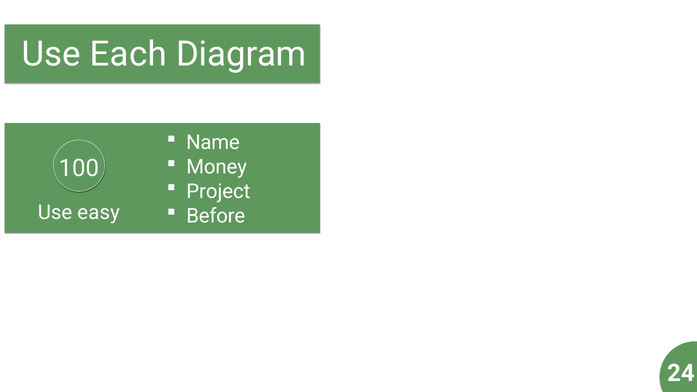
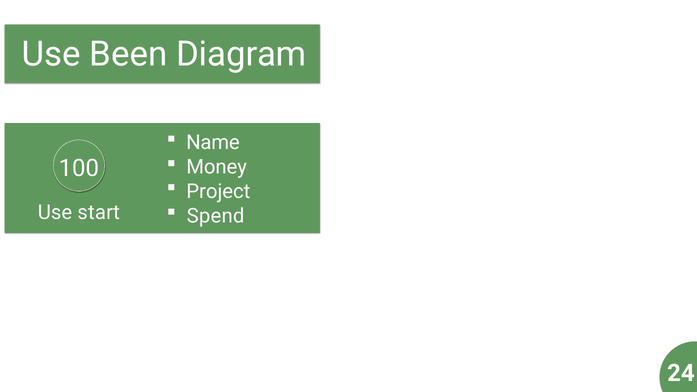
Each: Each -> Been (128, 54)
easy: easy -> start (99, 213)
Before: Before -> Spend (216, 216)
